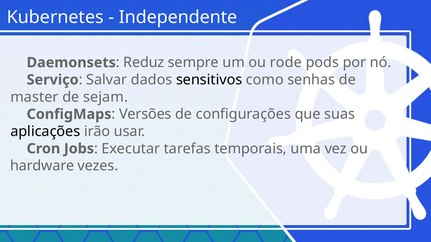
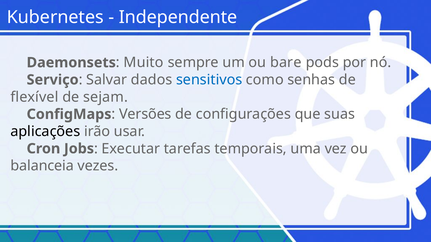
Reduz: Reduz -> Muito (144, 63)
rode: rode -> bare (286, 63)
sensitivos colour: black -> blue (209, 80)
master: master -> flexível (34, 97)
hardware: hardware -> balanceia (42, 166)
